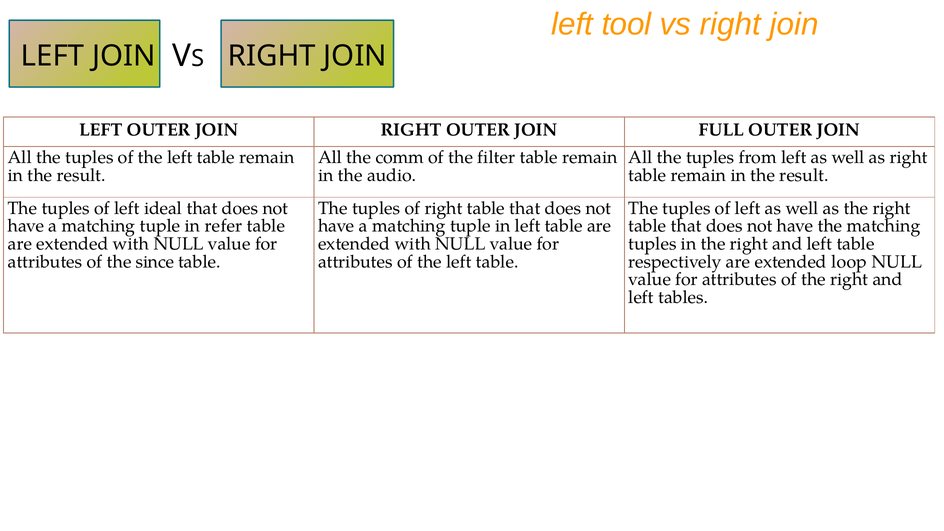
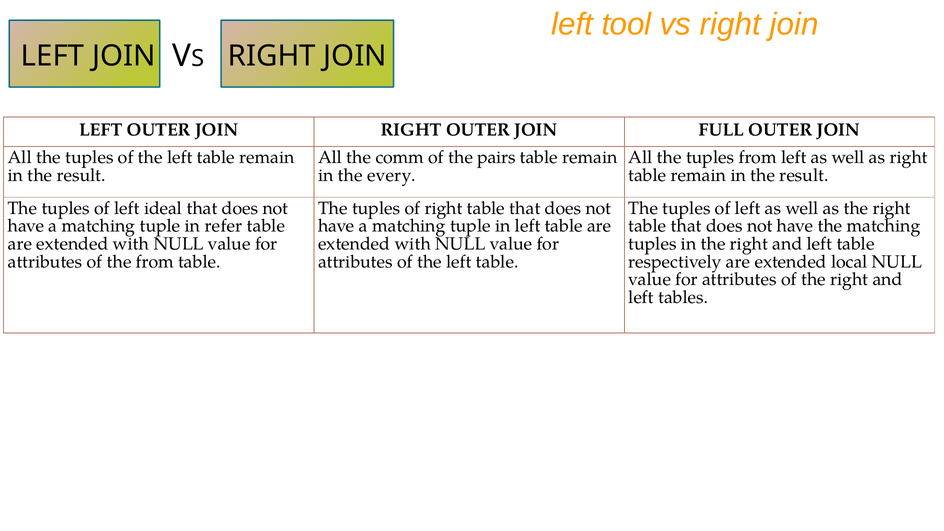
filter: filter -> pairs (496, 158)
audio: audio -> every (391, 175)
the since: since -> from (155, 262)
loop: loop -> local (849, 262)
